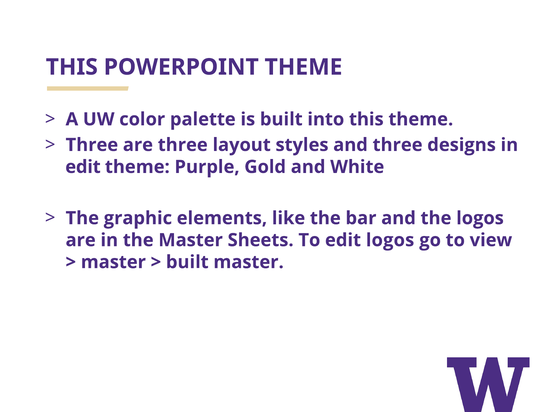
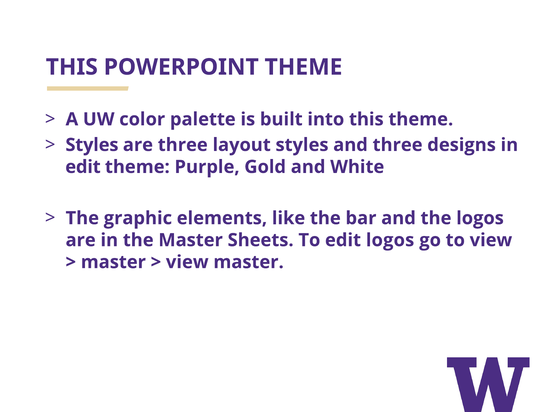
Three: Three -> Styles (92, 145)
built: built -> view (187, 262)
